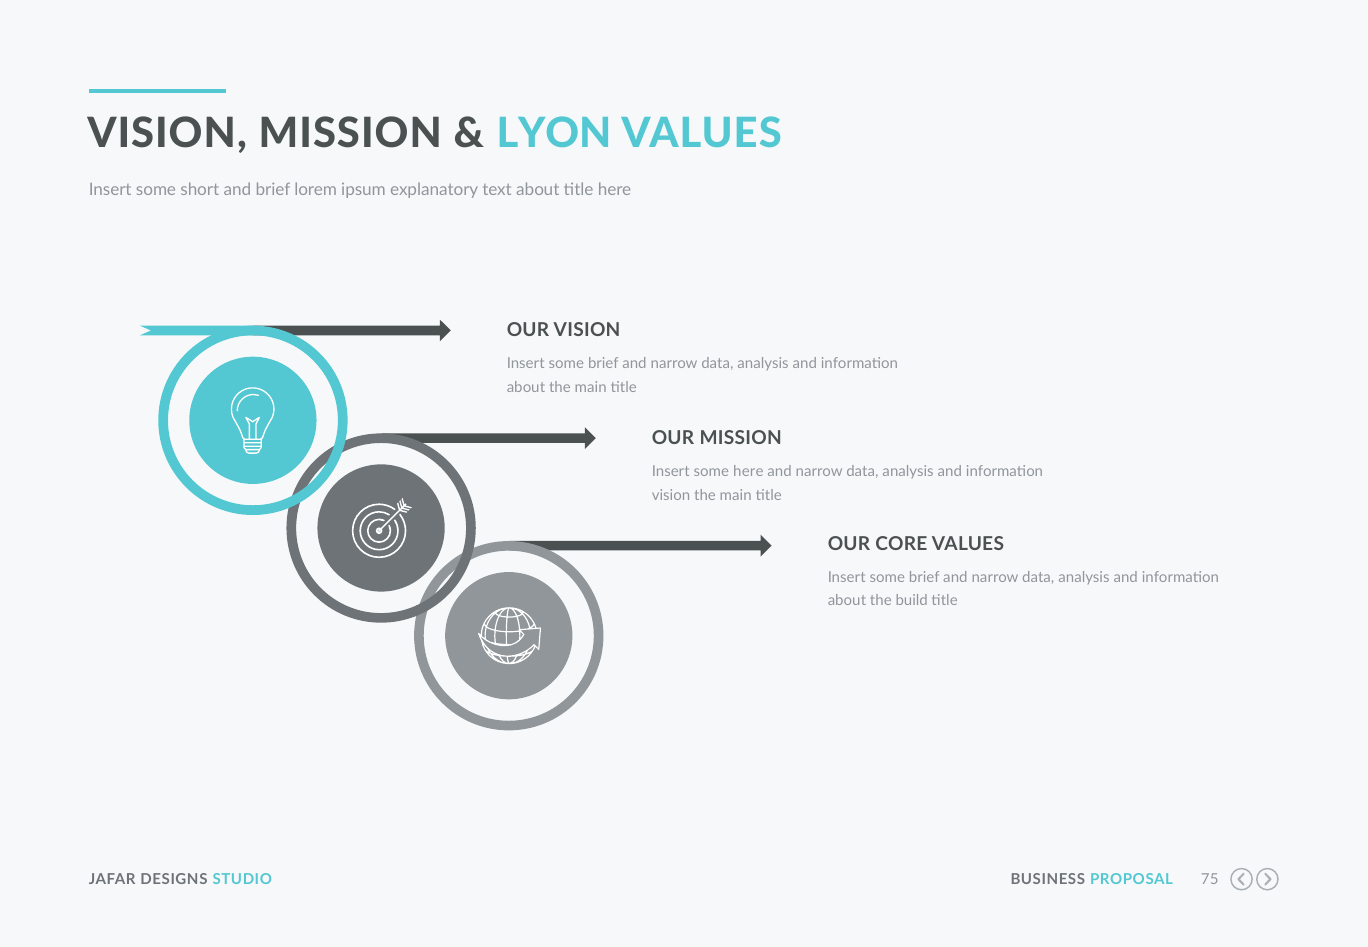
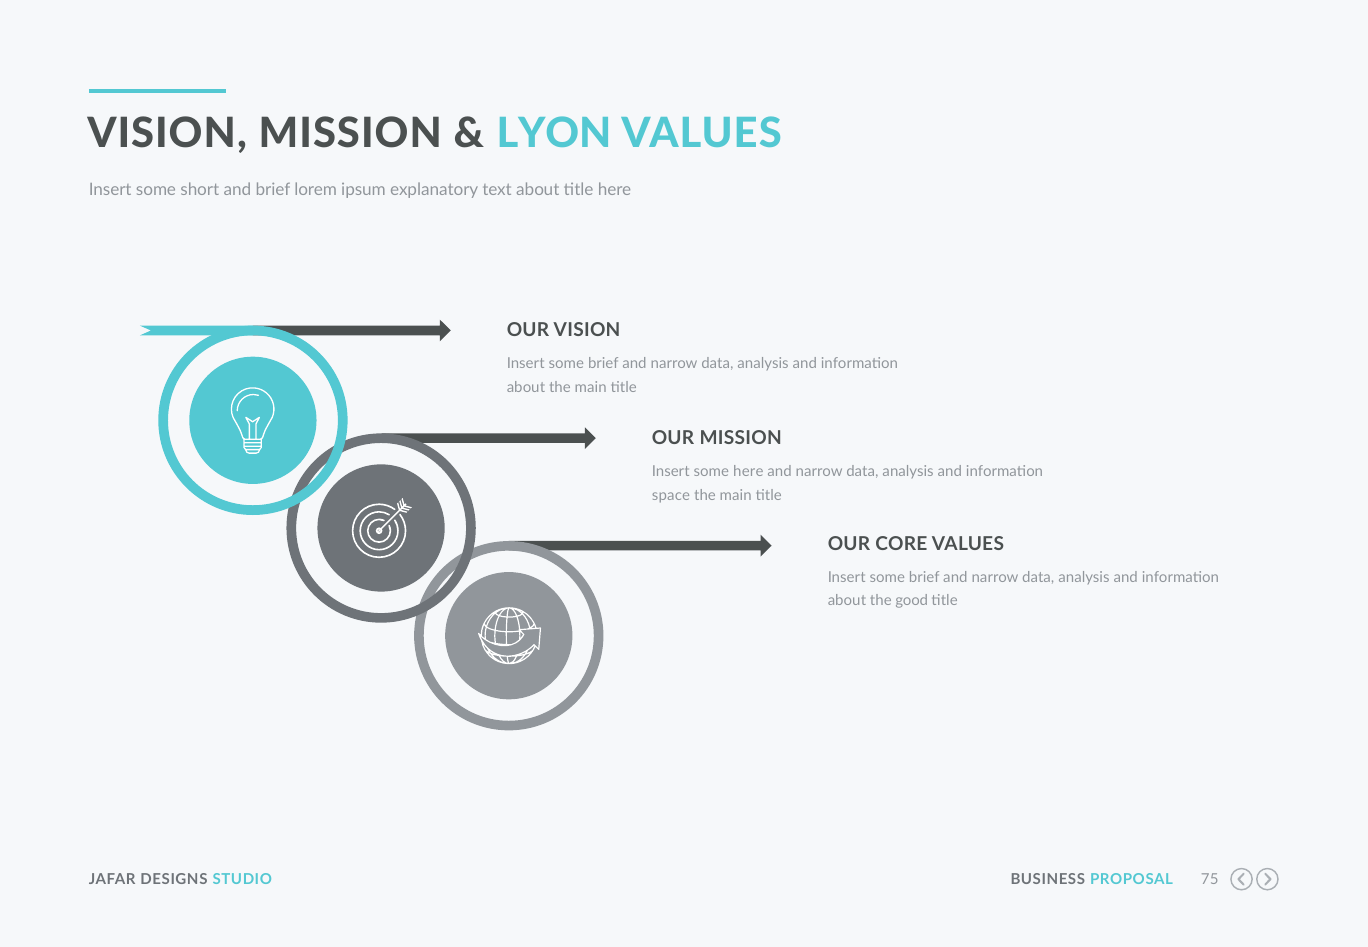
vision: vision -> space (671, 495)
build: build -> good (912, 601)
